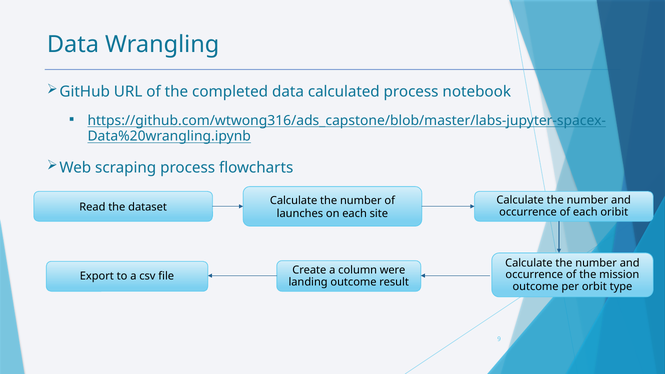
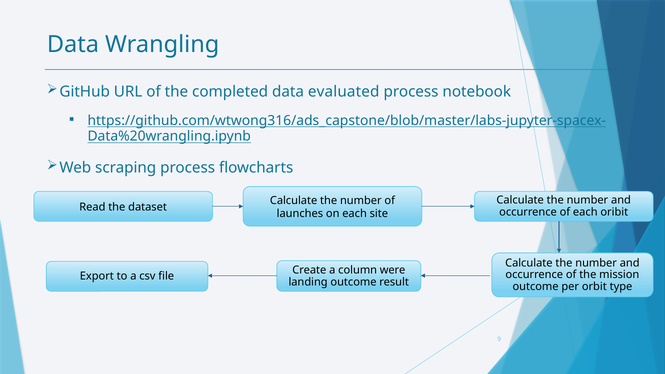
calculated: calculated -> evaluated (344, 92)
